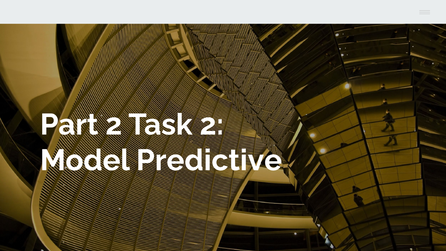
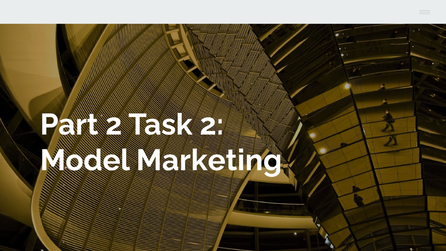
Predictive: Predictive -> Marketing (209, 160)
